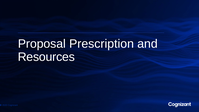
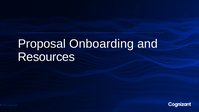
Prescription: Prescription -> Onboarding (102, 44)
